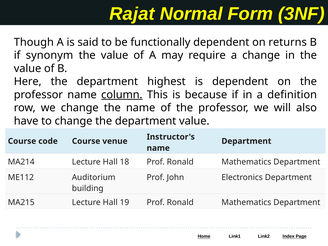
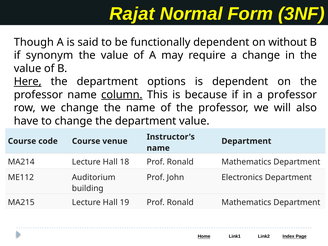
returns: returns -> without (288, 42)
Here underline: none -> present (28, 82)
highest: highest -> options (167, 82)
a definition: definition -> professor (292, 95)
